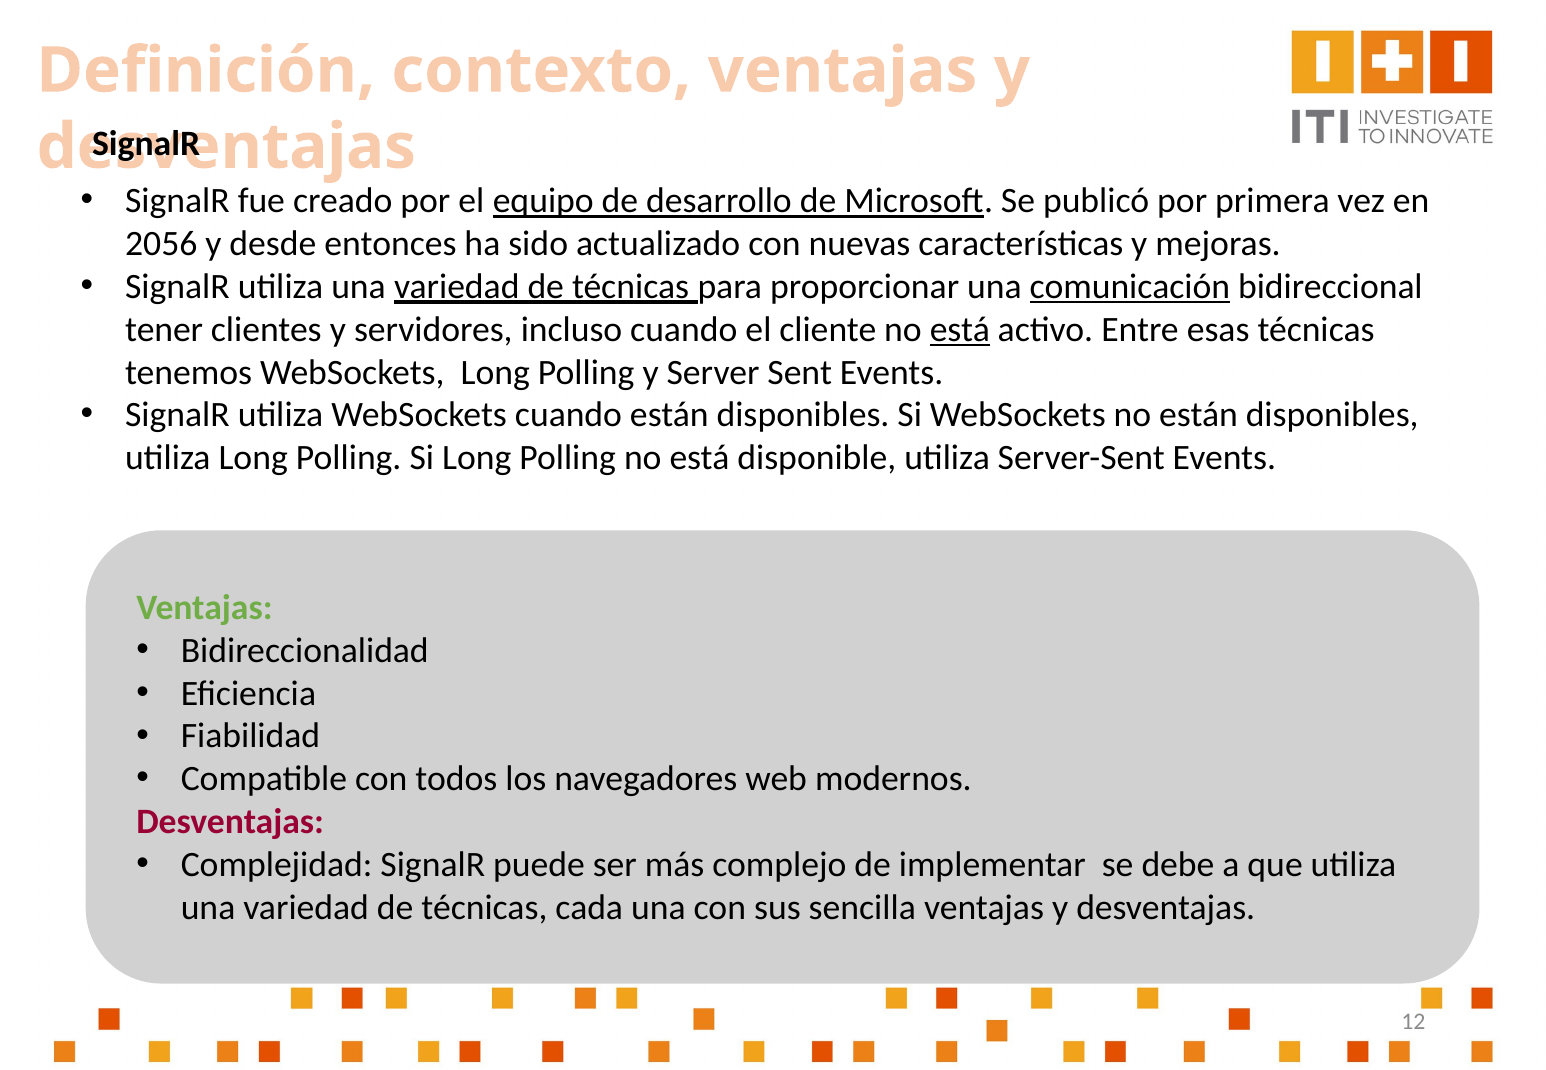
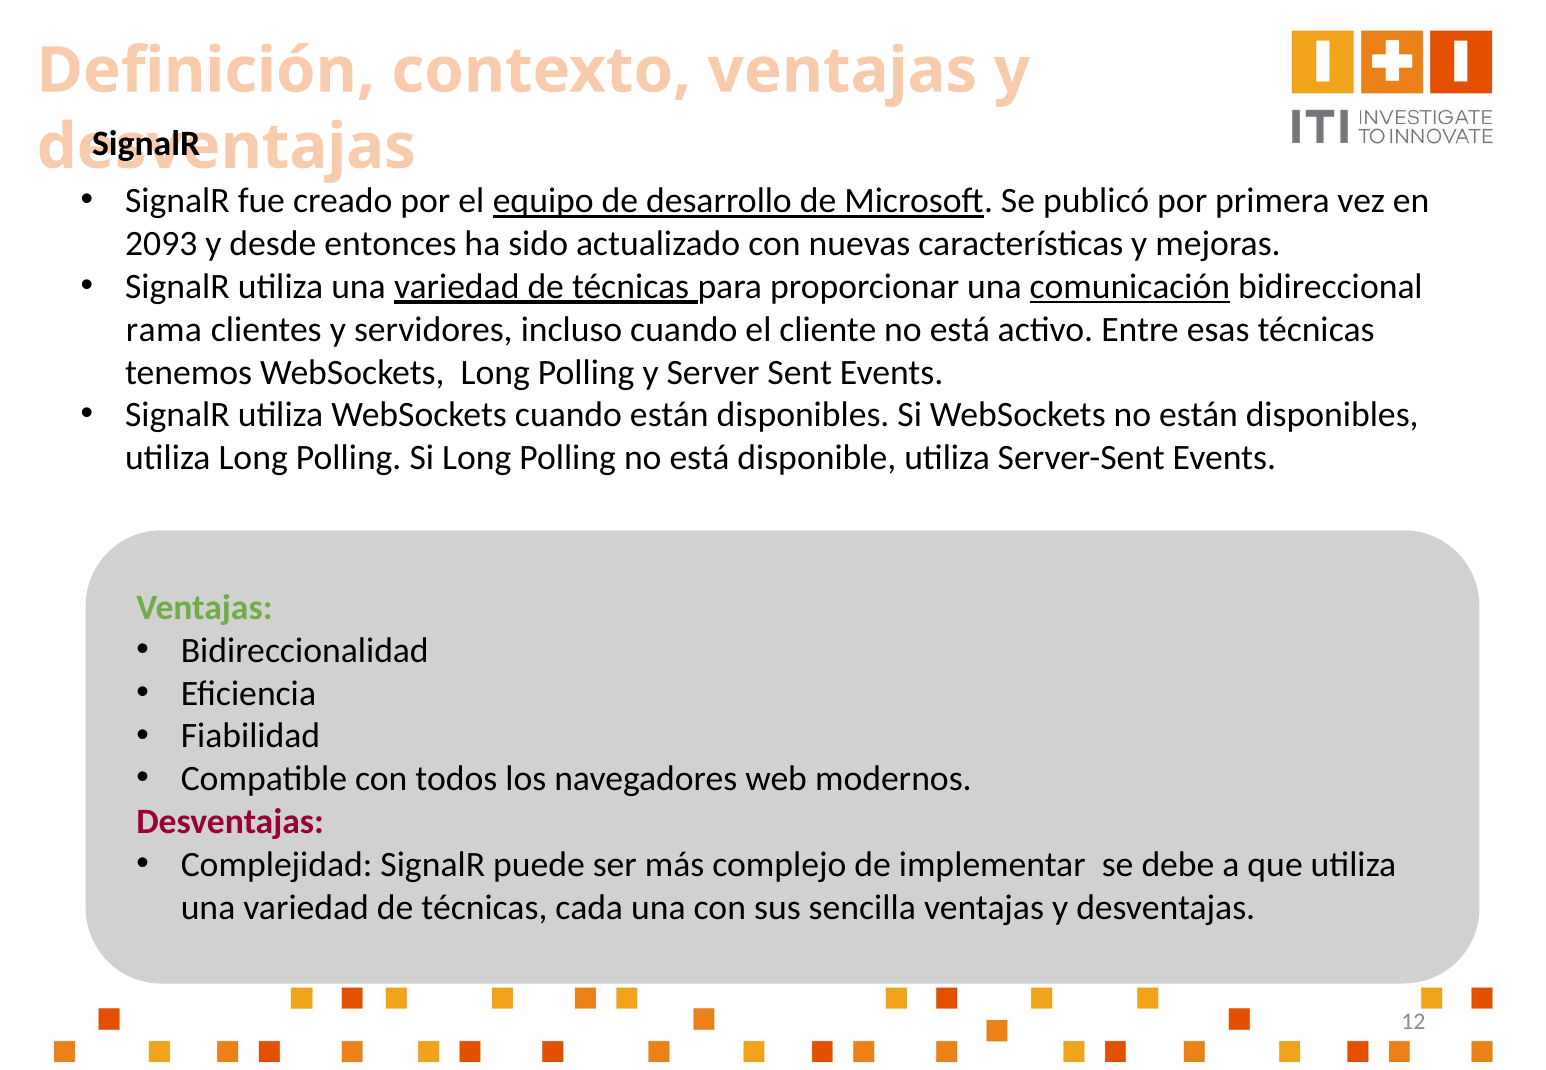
2056: 2056 -> 2093 (161, 244)
tener: tener -> rama (164, 330)
está underline: present -> none (960, 330)
